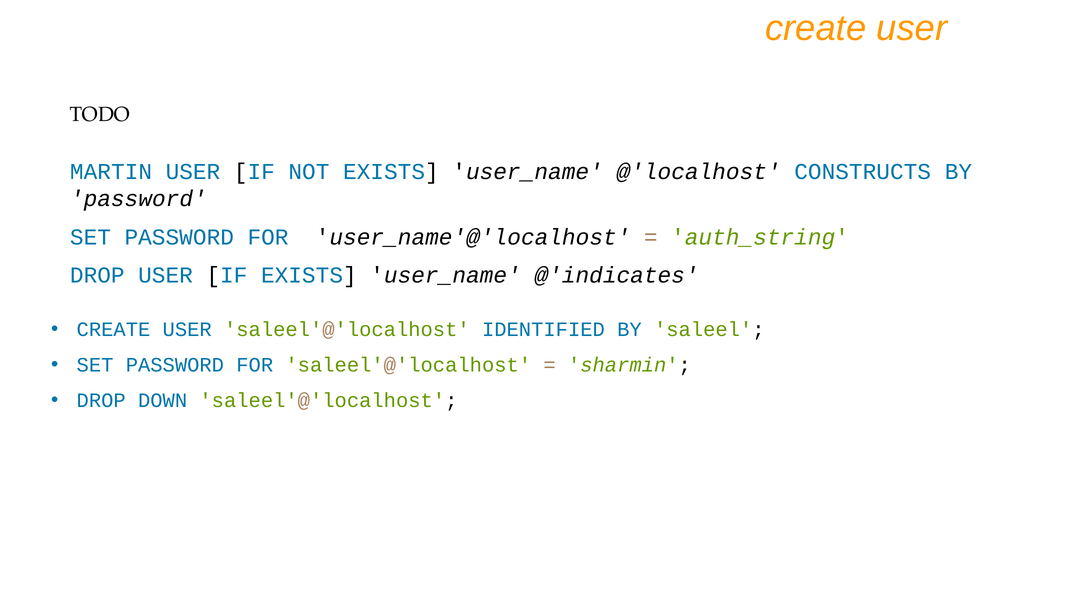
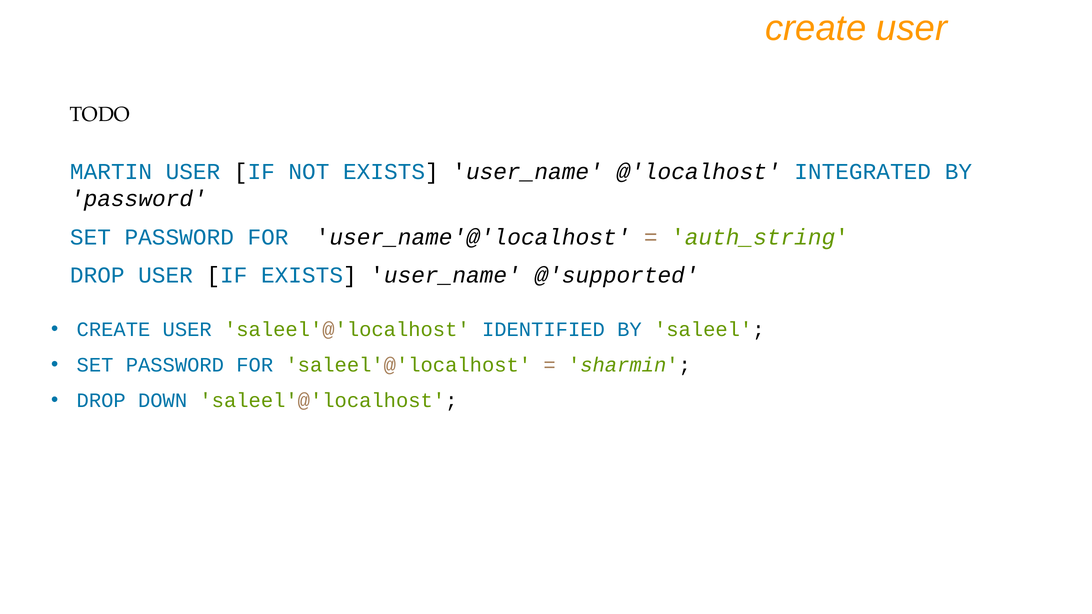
CONSTRUCTS: CONSTRUCTS -> INTEGRATED (863, 172)
@'indicates: @'indicates -> @'supported (617, 275)
